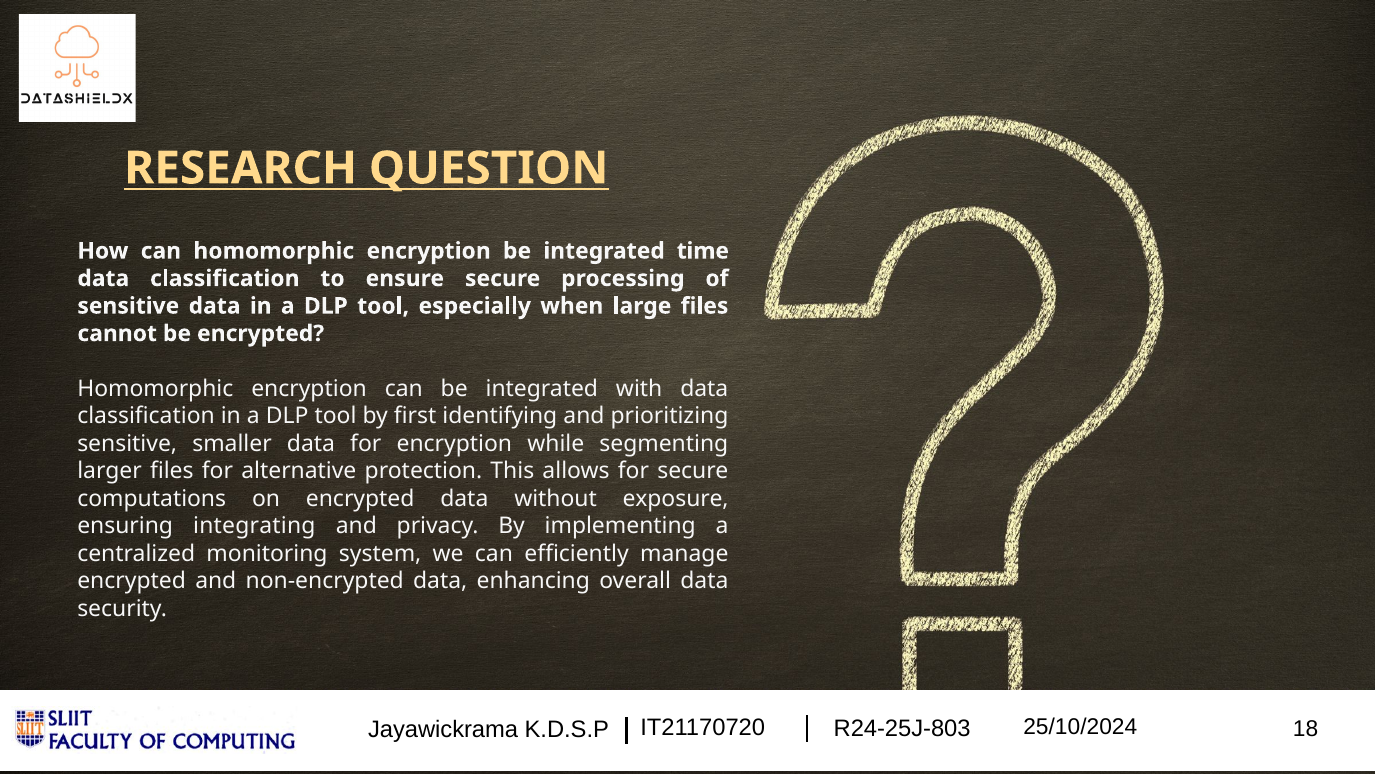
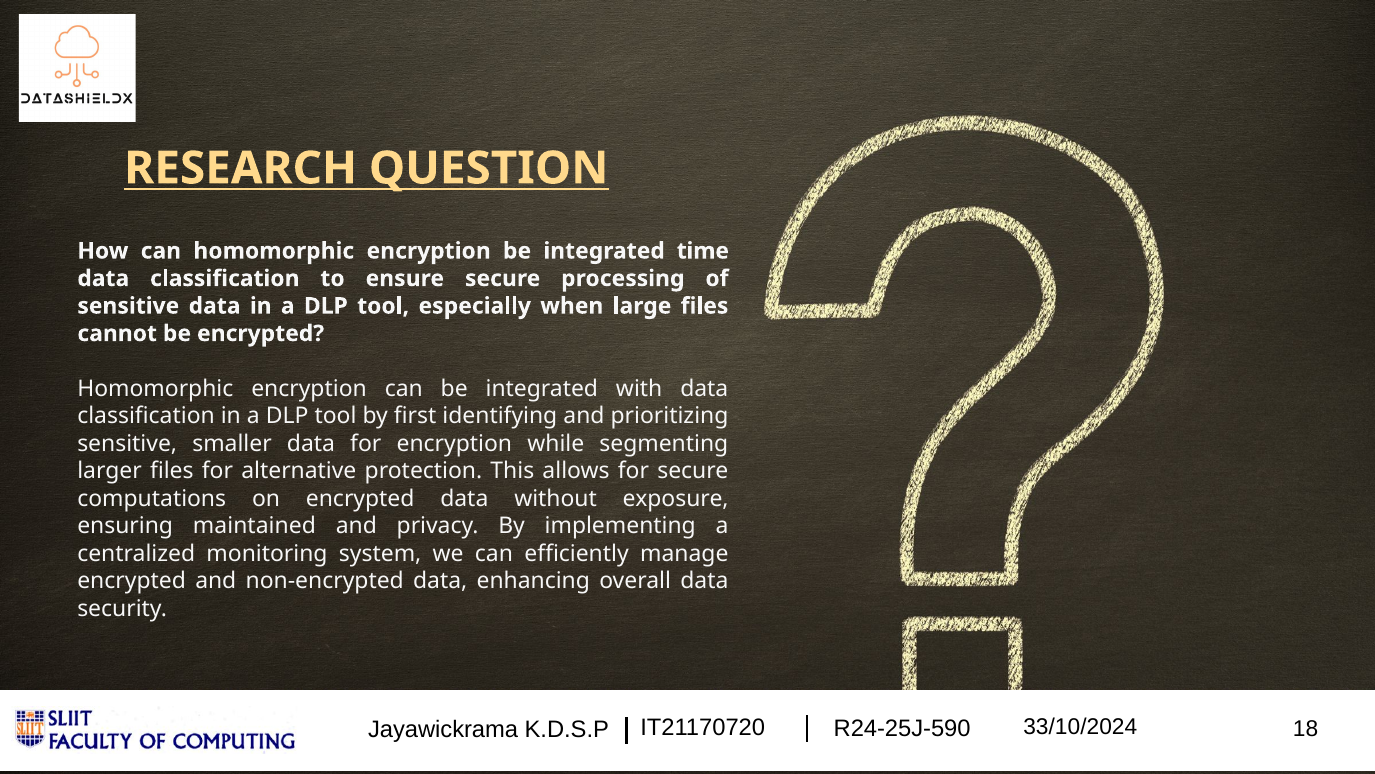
integrating: integrating -> maintained (254, 526)
R24-25J-803: R24-25J-803 -> R24-25J-590 (902, 728)
25/10/2024: 25/10/2024 -> 33/10/2024 (1080, 726)
